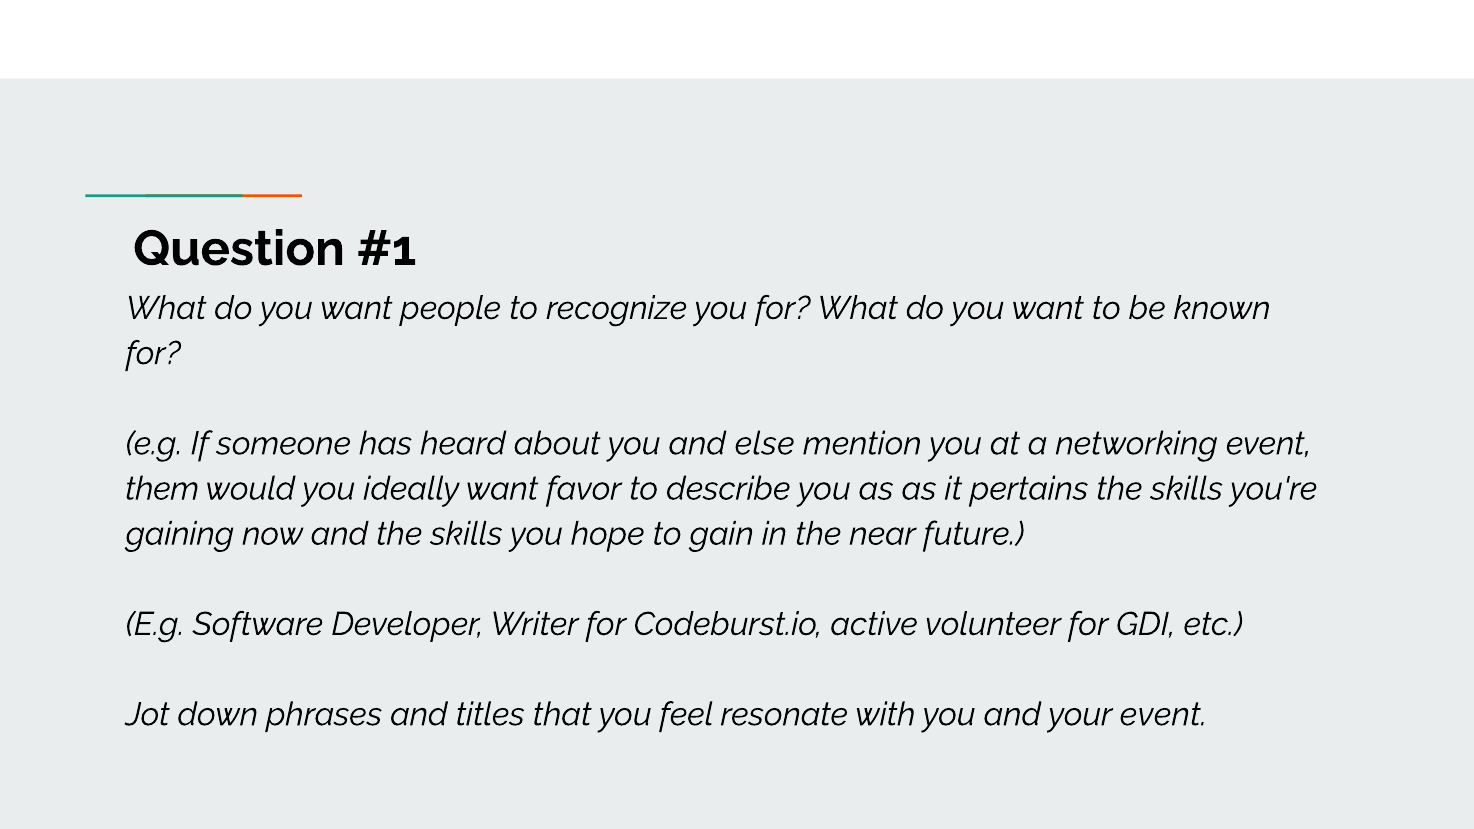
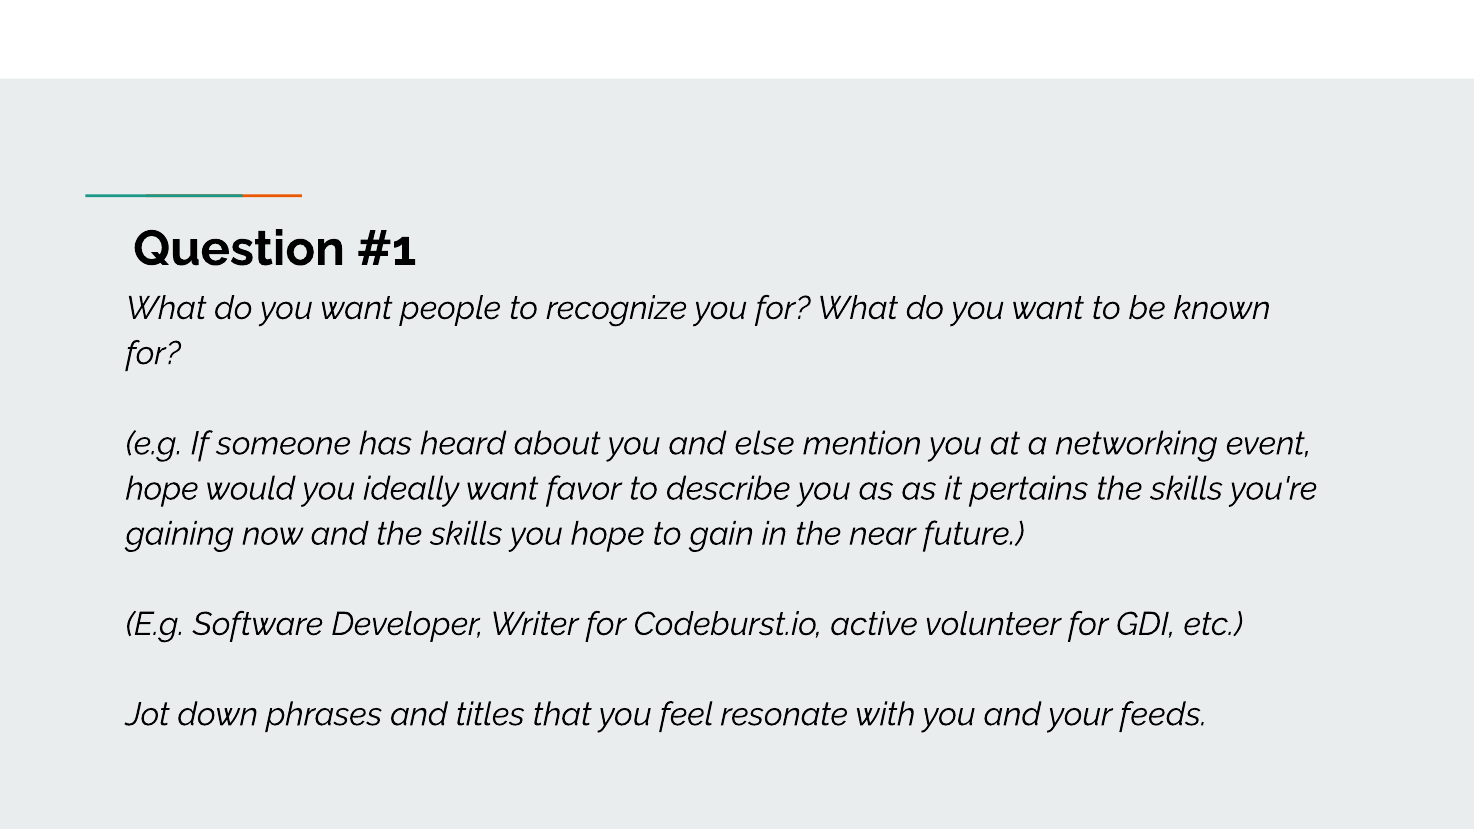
them: them -> hope (162, 489)
your event: event -> feeds (1163, 715)
